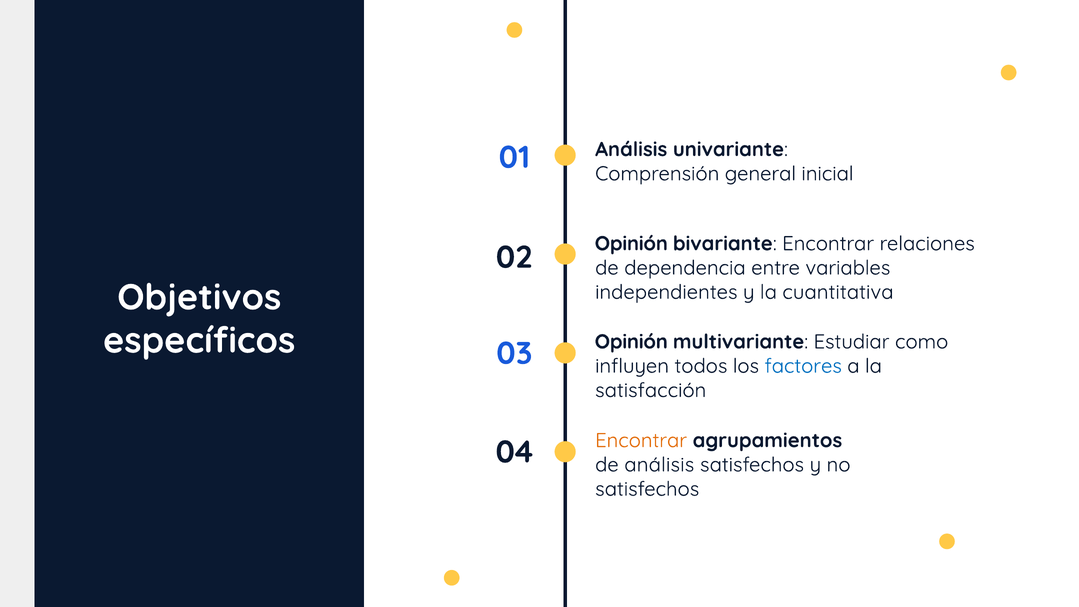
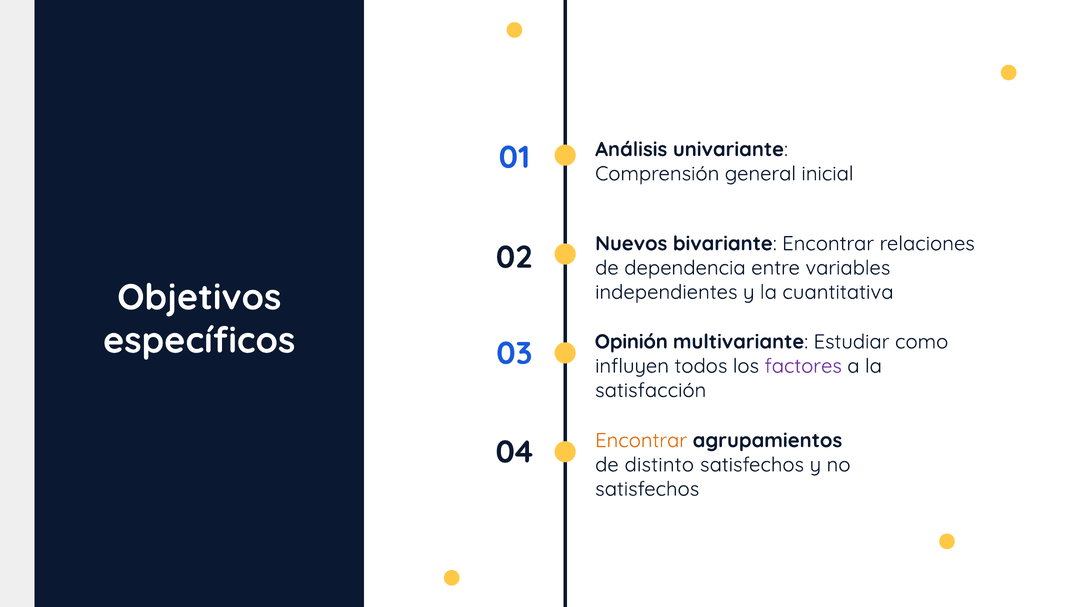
02 Opinión: Opinión -> Nuevos (631, 244)
factores colour: blue -> purple (803, 366)
de análisis: análisis -> distinto (659, 465)
